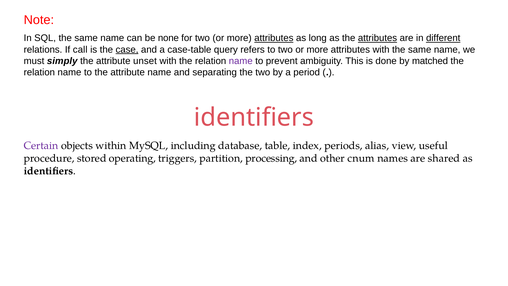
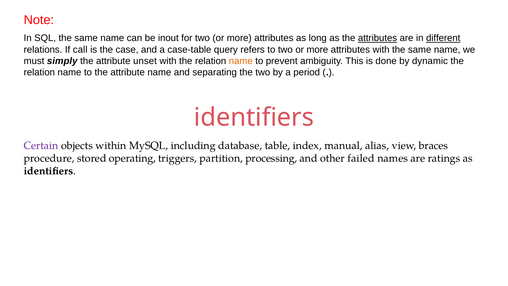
none: none -> inout (168, 38)
attributes underline: present -> none (274, 38)
case underline: present -> none (127, 50)
name colour: purple -> orange (241, 61)
matched: matched -> dynamic (430, 61)
periods: periods -> manual (344, 145)
useful: useful -> braces (433, 145)
cnum: cnum -> failed (361, 158)
shared: shared -> ratings (444, 158)
